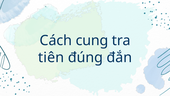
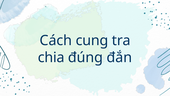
tiên: tiên -> chia (51, 57)
